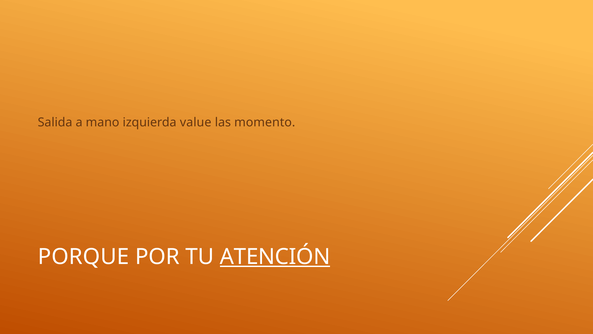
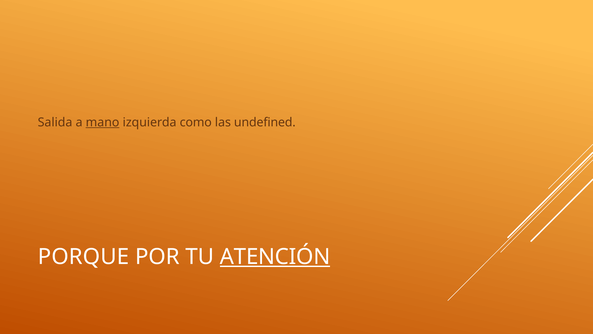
mano underline: none -> present (103, 122)
value: value -> como (196, 122)
momento: momento -> undefined (265, 122)
